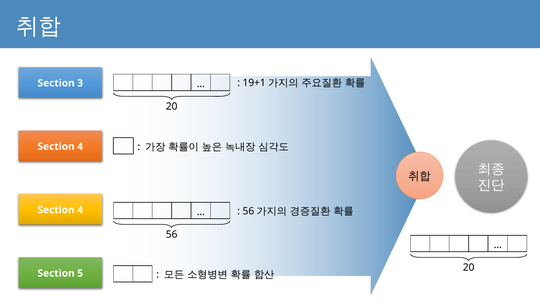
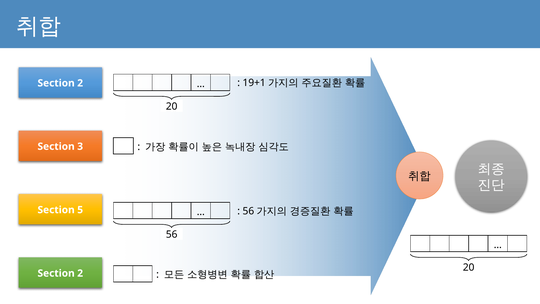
3: 3 -> 2 (80, 83)
4: 4 -> 3 (80, 146)
4: 4 -> 5 (80, 210)
5: 5 -> 2 (80, 273)
